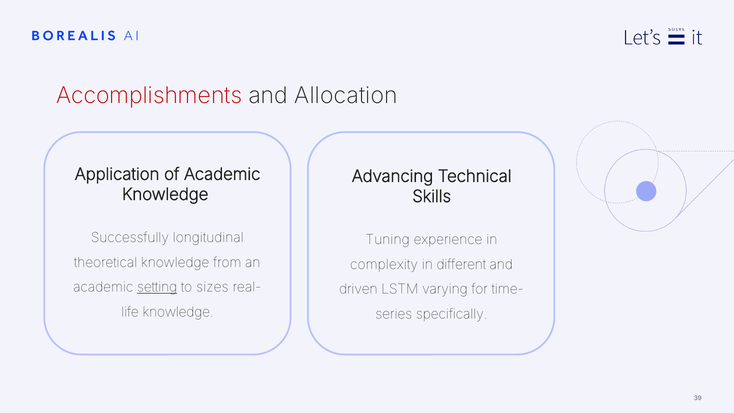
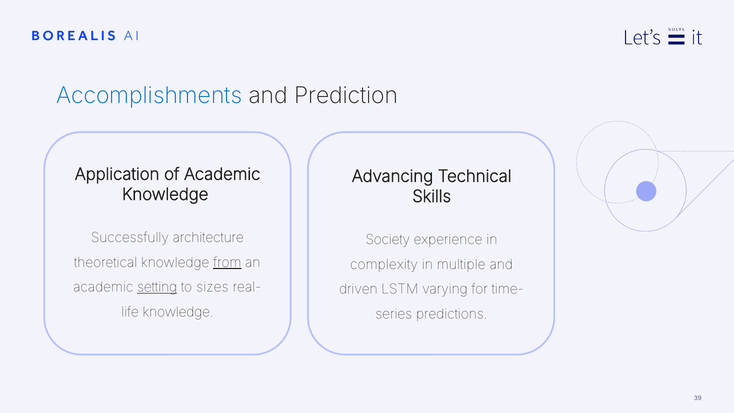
Accomplishments colour: red -> blue (149, 95)
Allocation: Allocation -> Prediction (346, 95)
longitudinal: longitudinal -> architecture (208, 238)
Tuning: Tuning -> Society (388, 240)
from underline: none -> present (227, 262)
different: different -> multiple (461, 264)
specifically: specifically -> predictions (452, 314)
